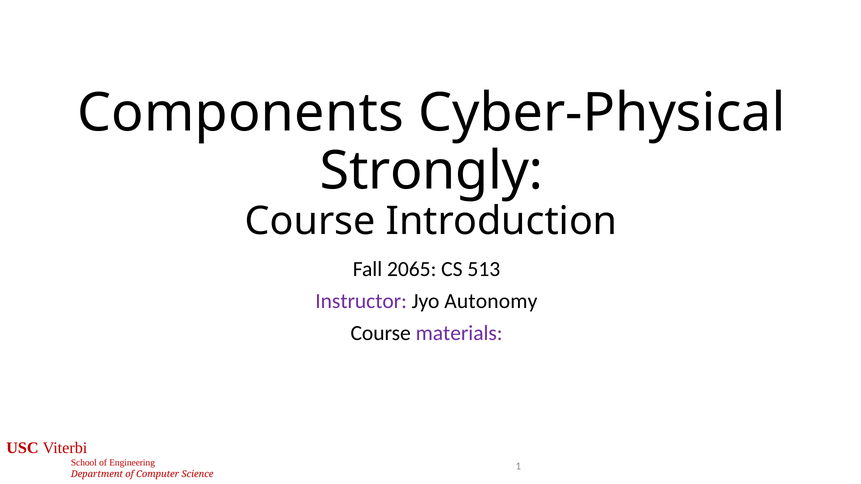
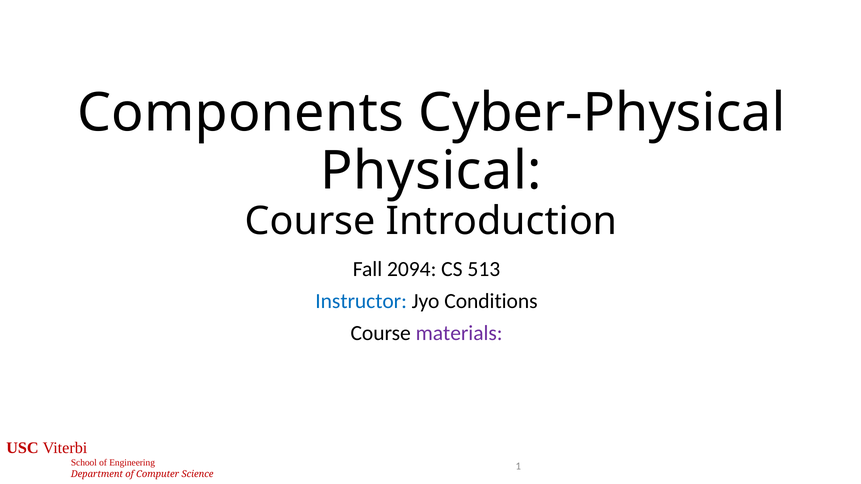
Strongly: Strongly -> Physical (431, 171)
2065: 2065 -> 2094 (412, 269)
Instructor colour: purple -> blue (361, 301)
Autonomy: Autonomy -> Conditions (491, 301)
